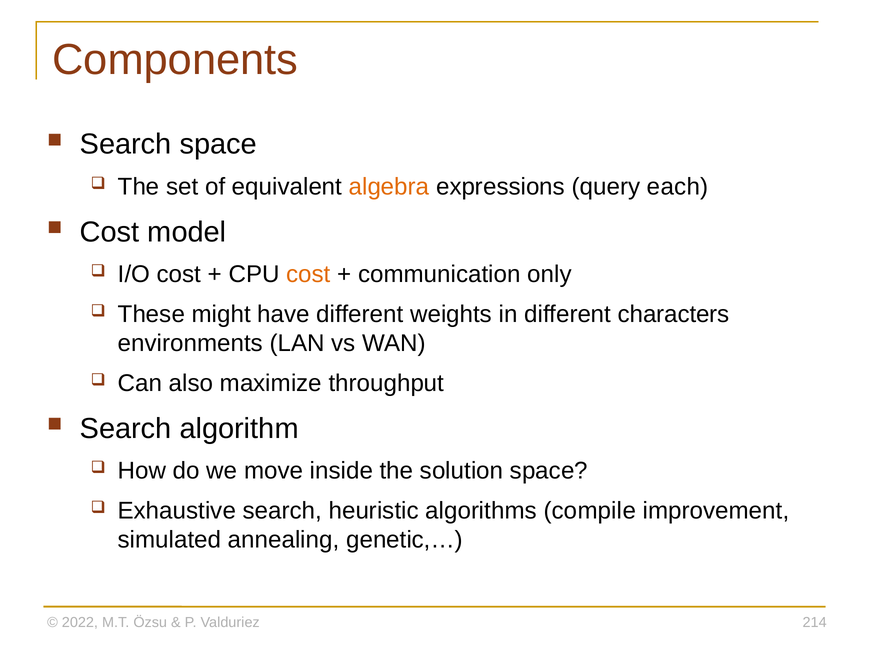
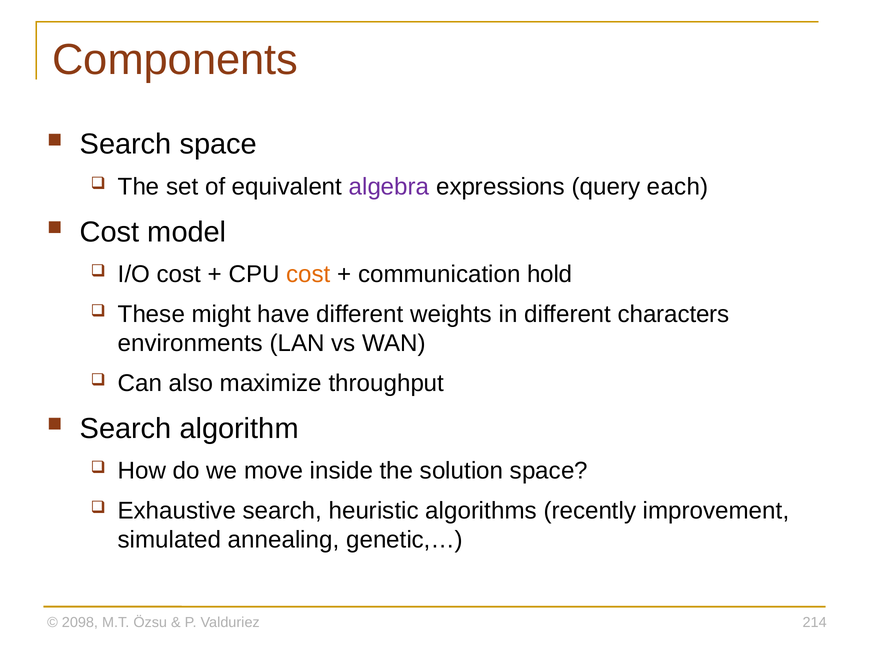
algebra colour: orange -> purple (389, 187)
only: only -> hold (550, 274)
compile: compile -> recently (590, 511)
2022: 2022 -> 2098 (80, 622)
